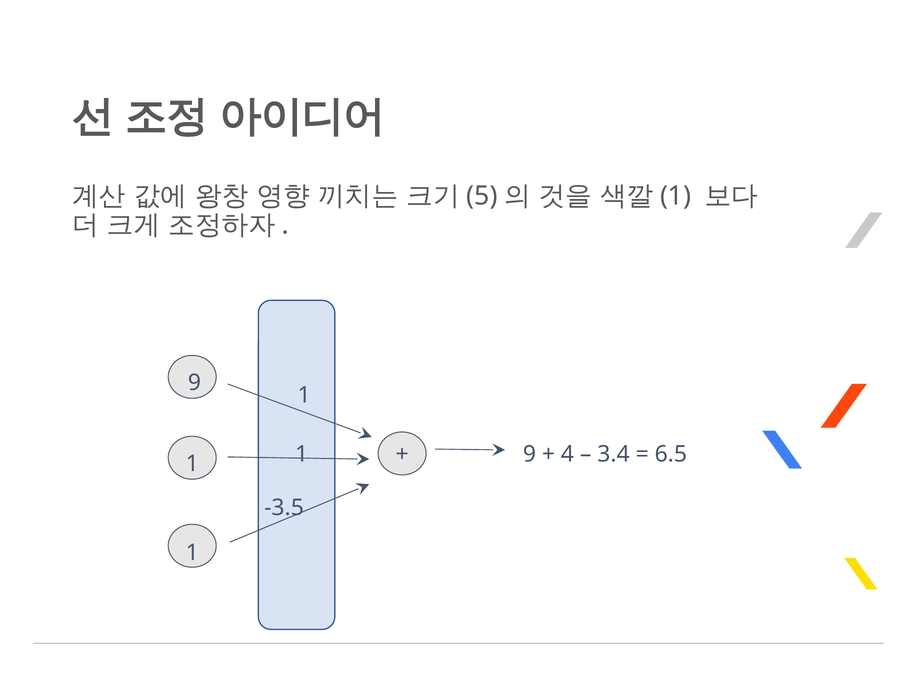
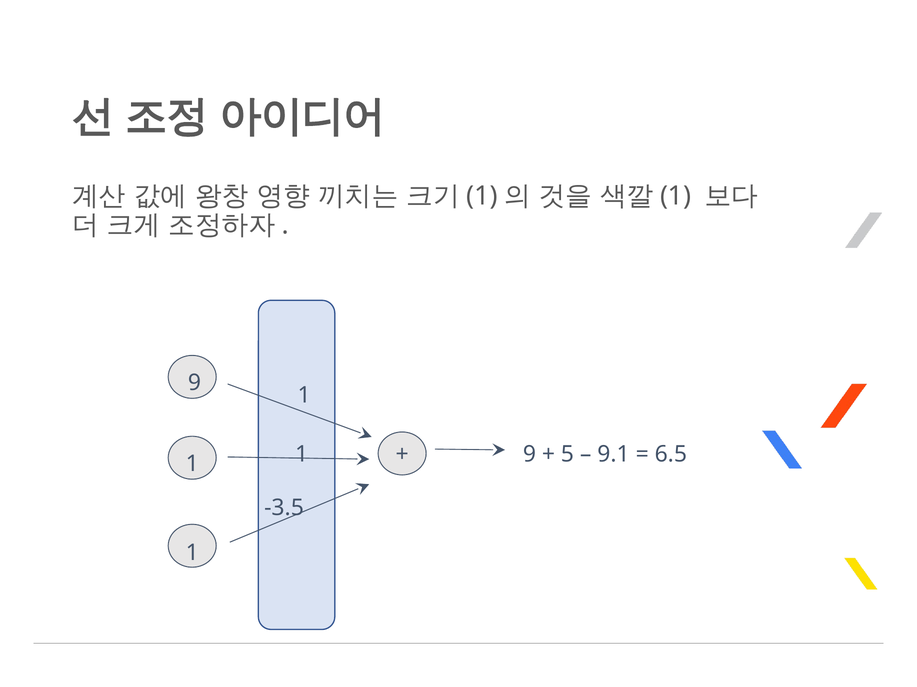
5: 5 -> 1 (482, 196)
4: 4 -> 5 (567, 455)
3.4: 3.4 -> 9.1 (614, 455)
